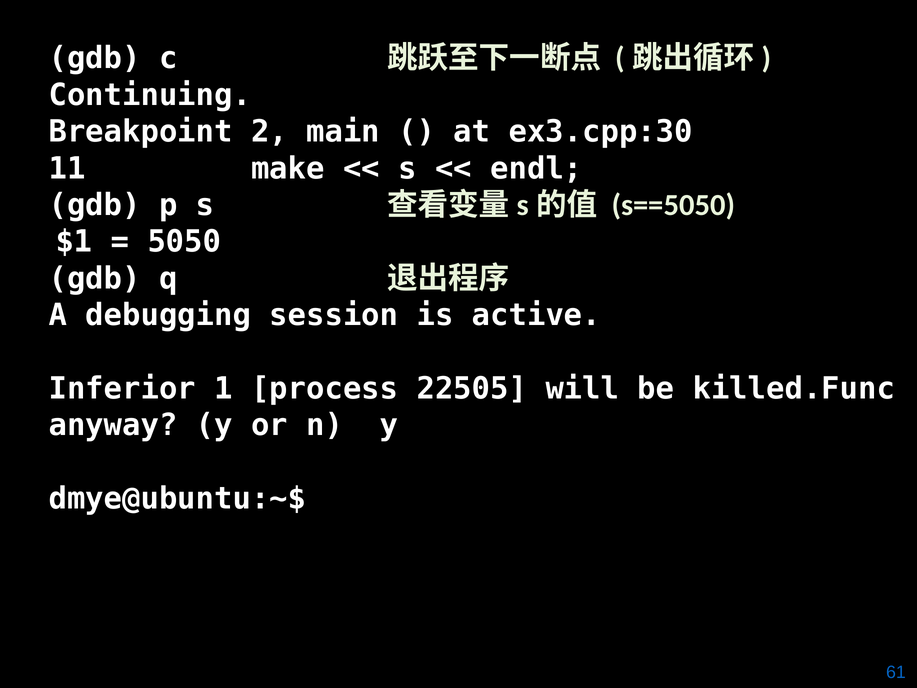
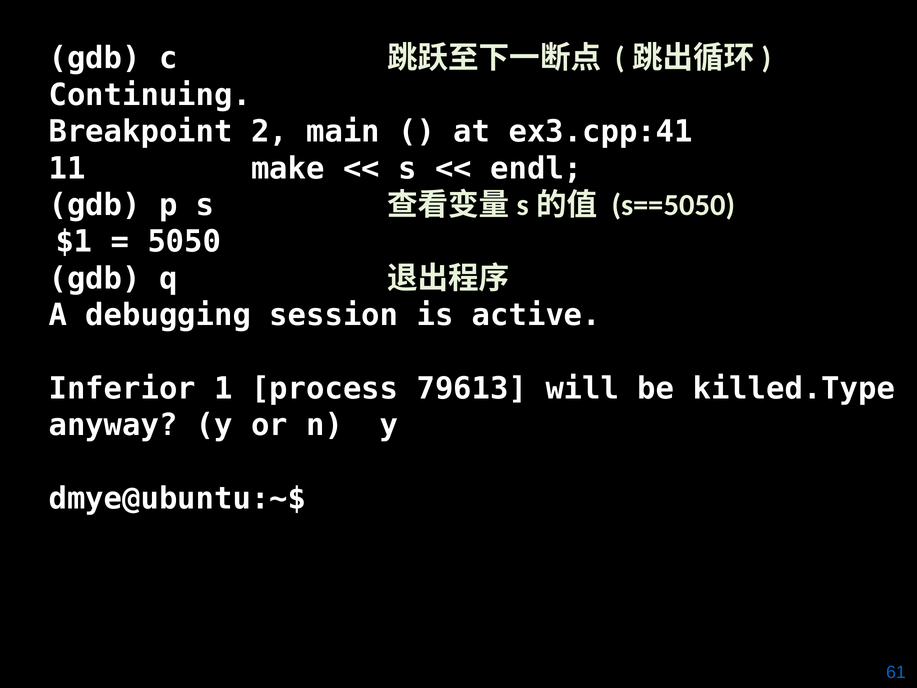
ex3.cpp:30: ex3.cpp:30 -> ex3.cpp:41 (601, 132)
22505: 22505 -> 79613 (472, 388)
killed.Func: killed.Func -> killed.Type (794, 388)
